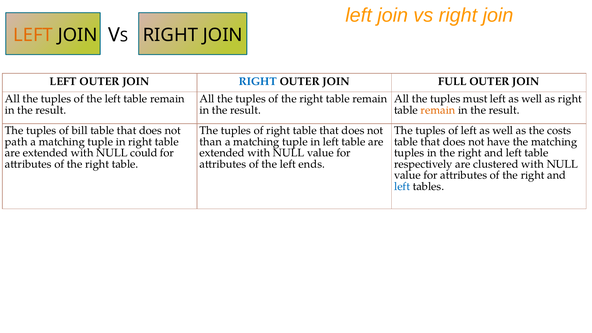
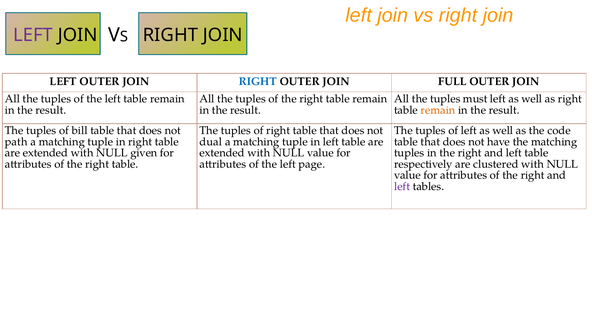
LEFT colour: orange -> purple (33, 35)
costs: costs -> code (559, 131)
than: than -> dual (211, 142)
could: could -> given (144, 153)
ends: ends -> page (312, 164)
left colour: blue -> purple (402, 187)
